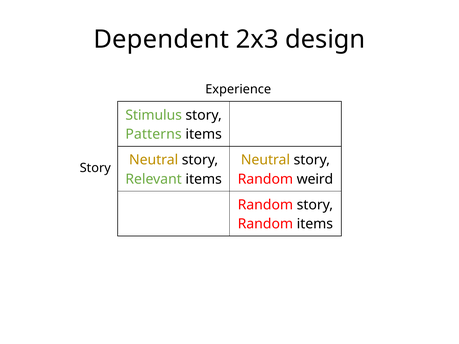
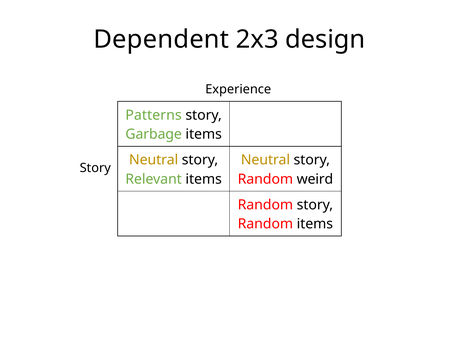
Stimulus: Stimulus -> Patterns (154, 115)
Patterns: Patterns -> Garbage (154, 134)
